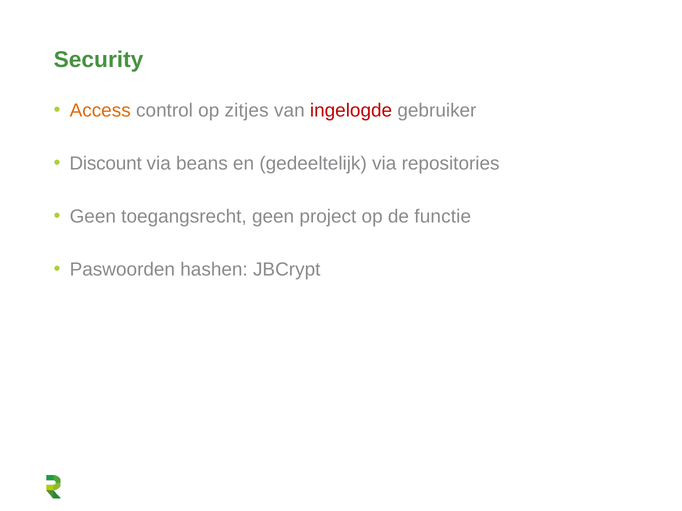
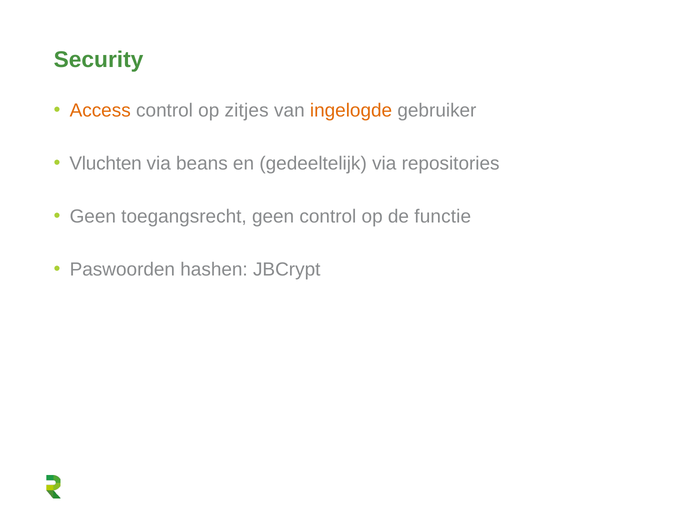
ingelogde colour: red -> orange (351, 111)
Discount: Discount -> Vluchten (106, 164)
geen project: project -> control (328, 217)
